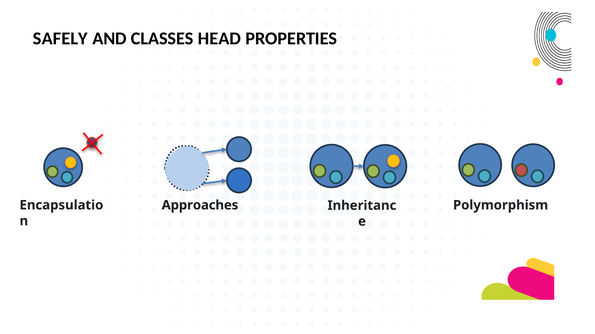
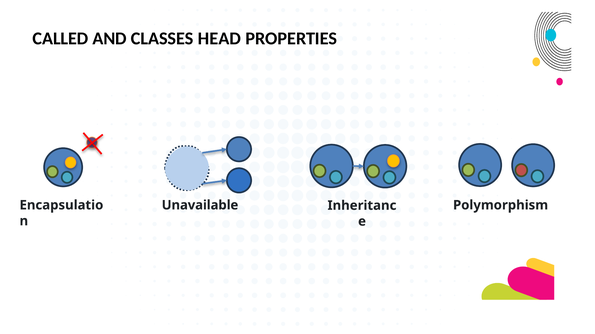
SAFELY: SAFELY -> CALLED (61, 39)
Approaches: Approaches -> Unavailable (200, 206)
